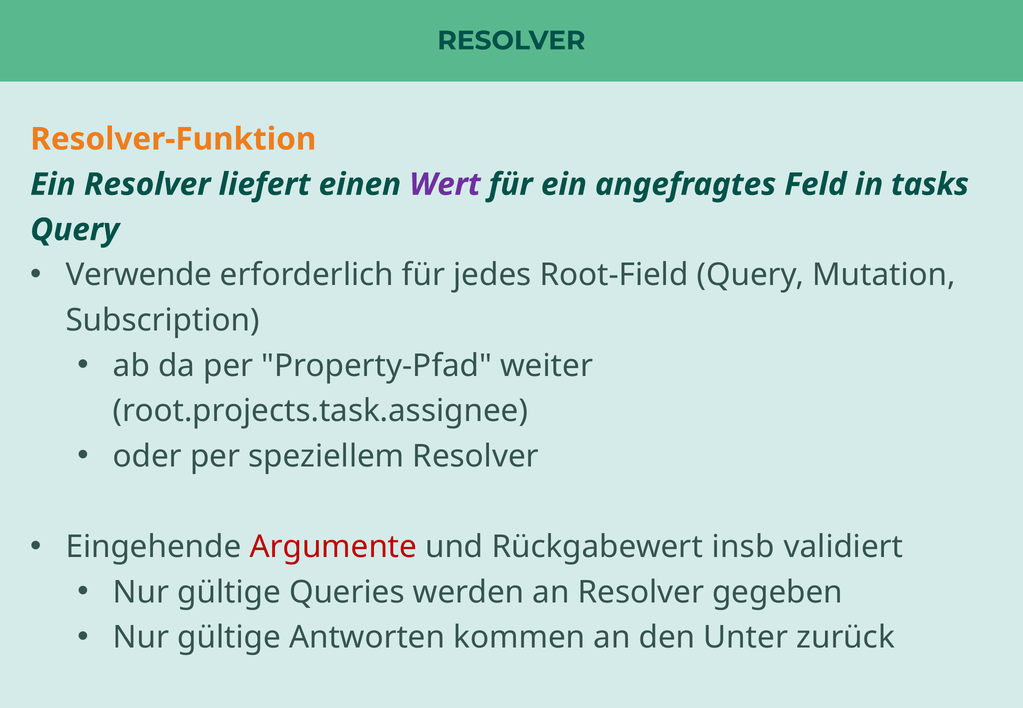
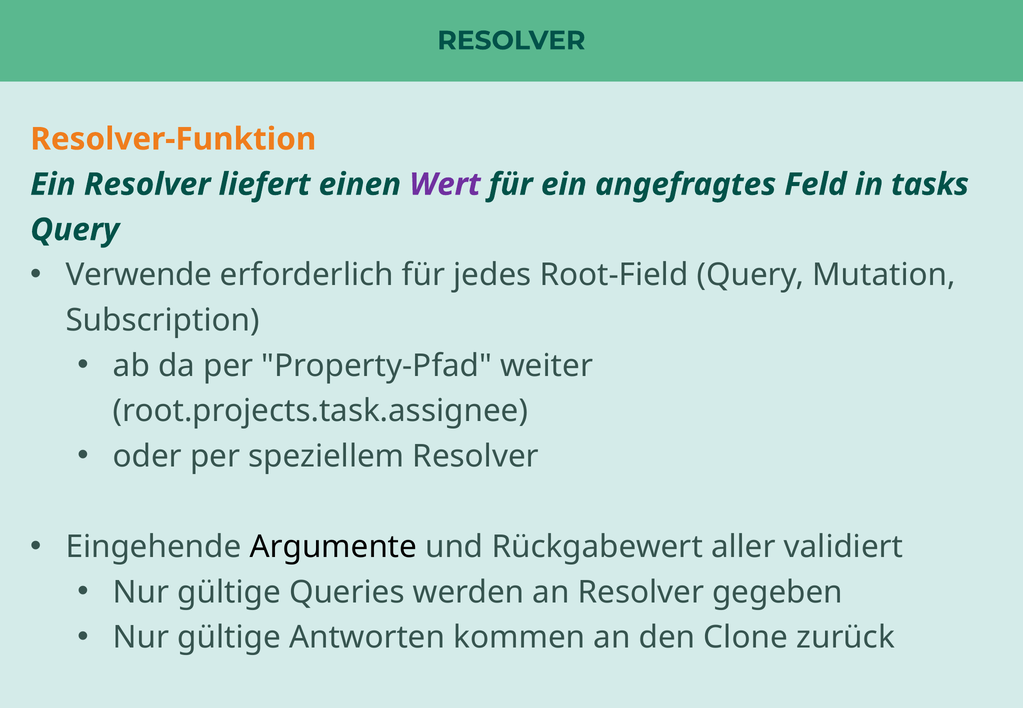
Argumente colour: red -> black (333, 547)
insb: insb -> aller (743, 547)
Unter: Unter -> Clone (746, 638)
